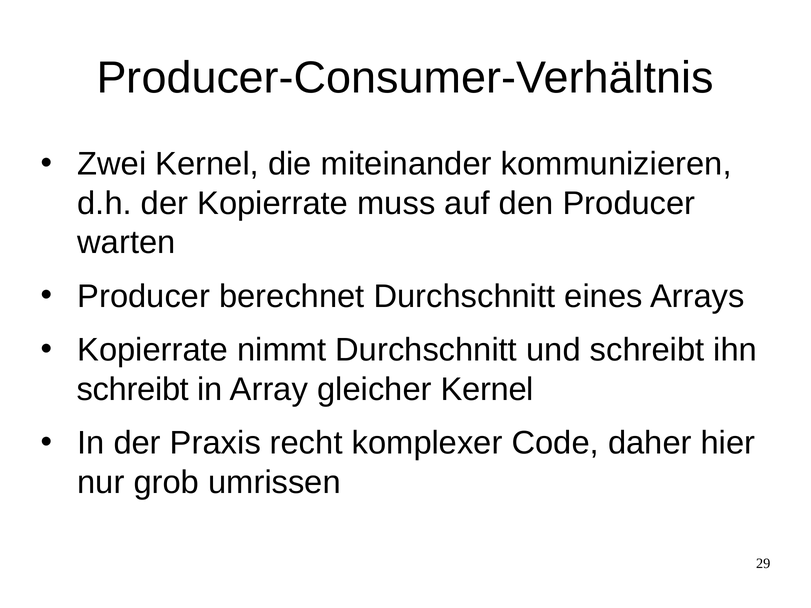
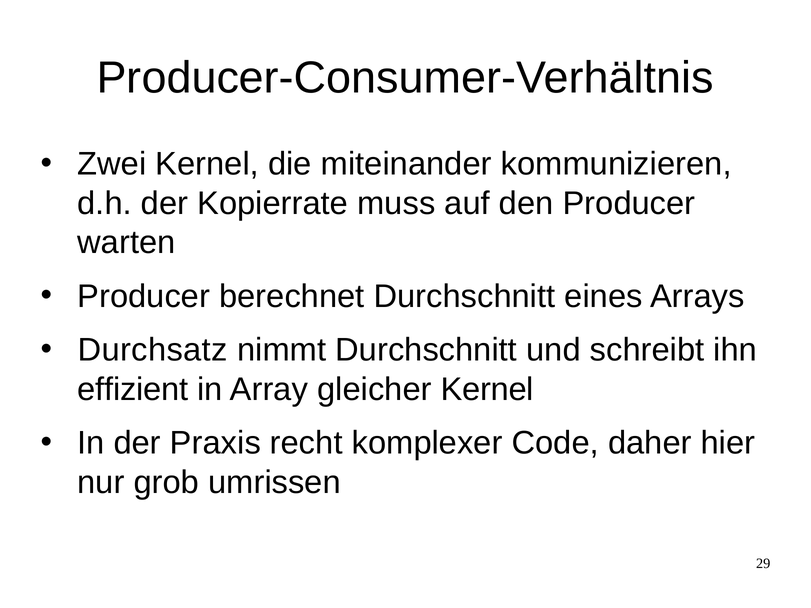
Kopierrate: Kopierrate -> Durchsatz (153, 350)
schreibt: schreibt -> effizient (133, 389)
